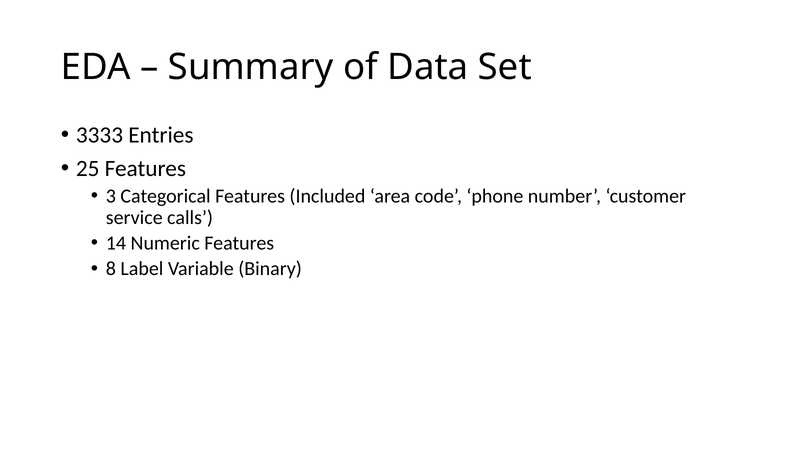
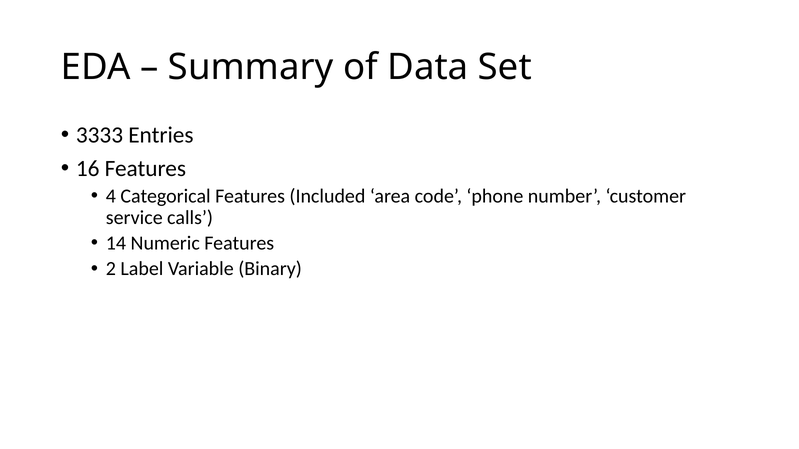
25: 25 -> 16 (88, 169)
3: 3 -> 4 (111, 196)
8: 8 -> 2 (111, 269)
